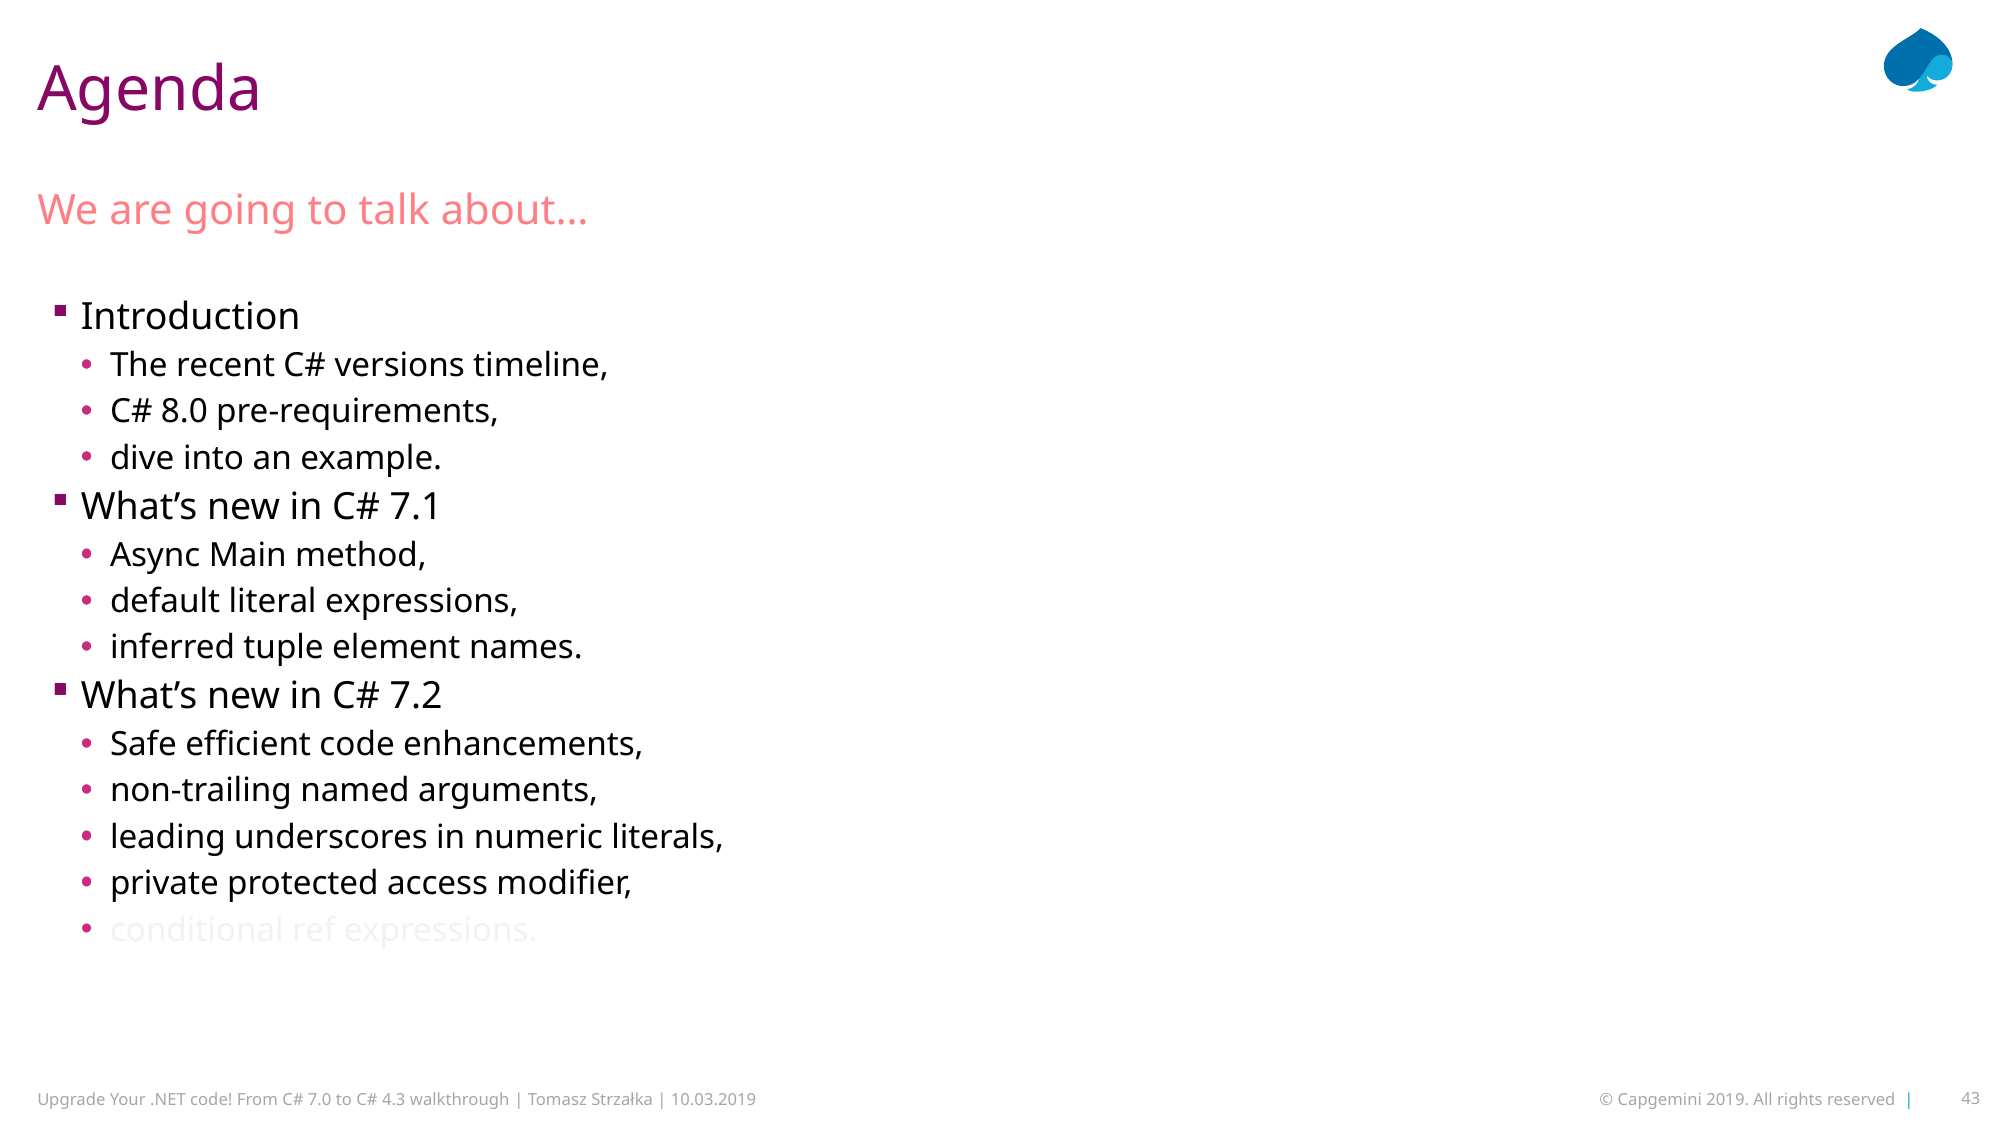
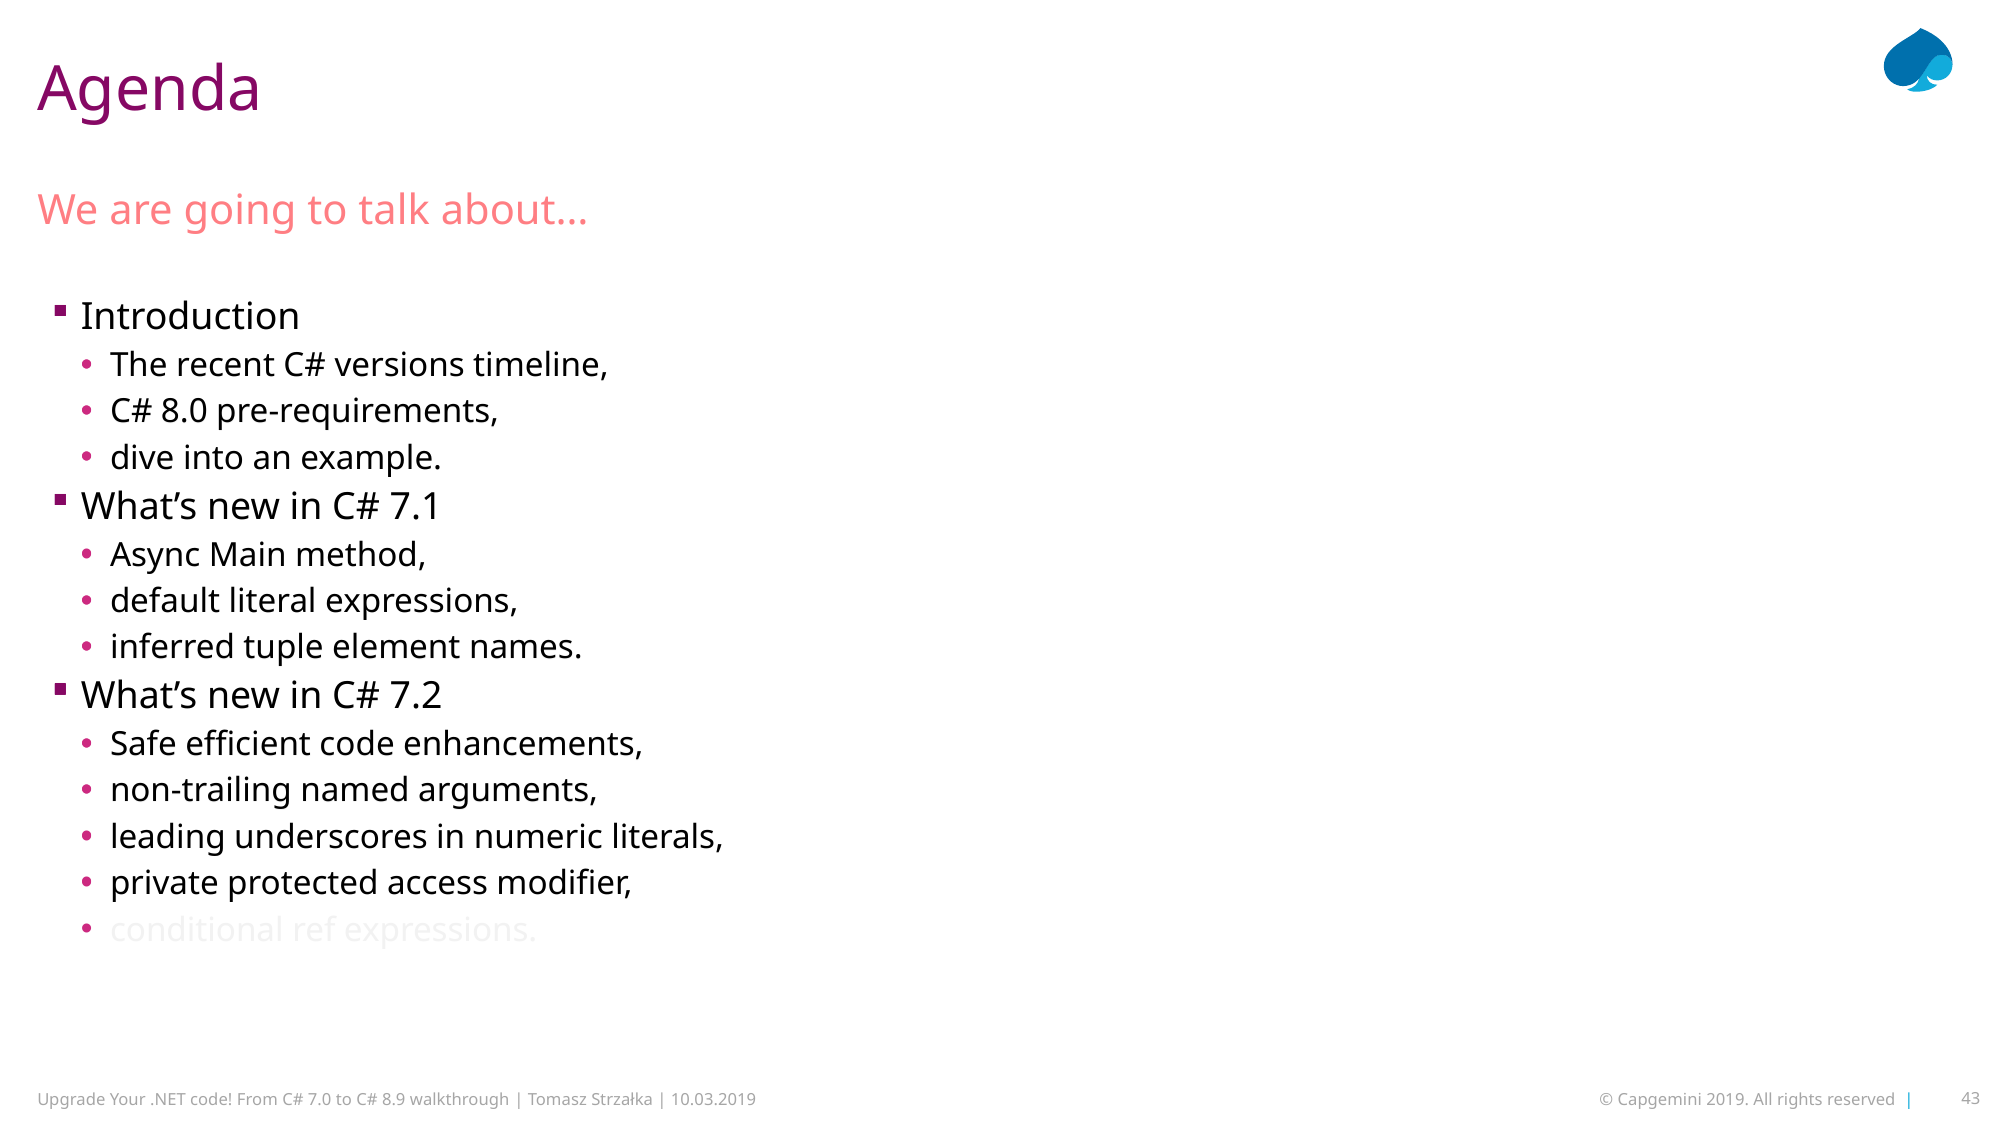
4.3: 4.3 -> 8.9 (394, 1101)
